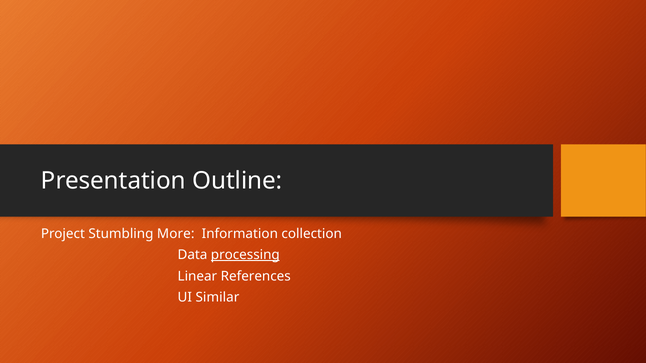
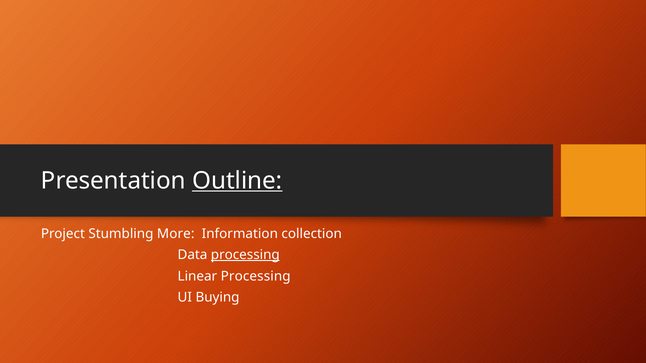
Outline underline: none -> present (237, 181)
Linear References: References -> Processing (256, 276)
Similar: Similar -> Buying (217, 298)
